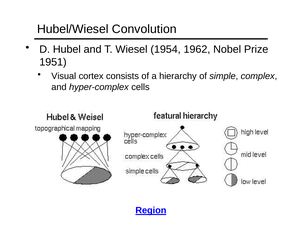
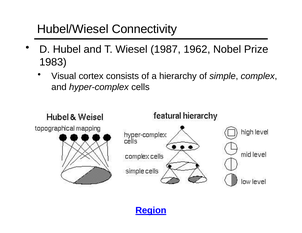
Convolution: Convolution -> Connectivity (144, 29)
1954: 1954 -> 1987 (166, 49)
1951: 1951 -> 1983 (53, 62)
